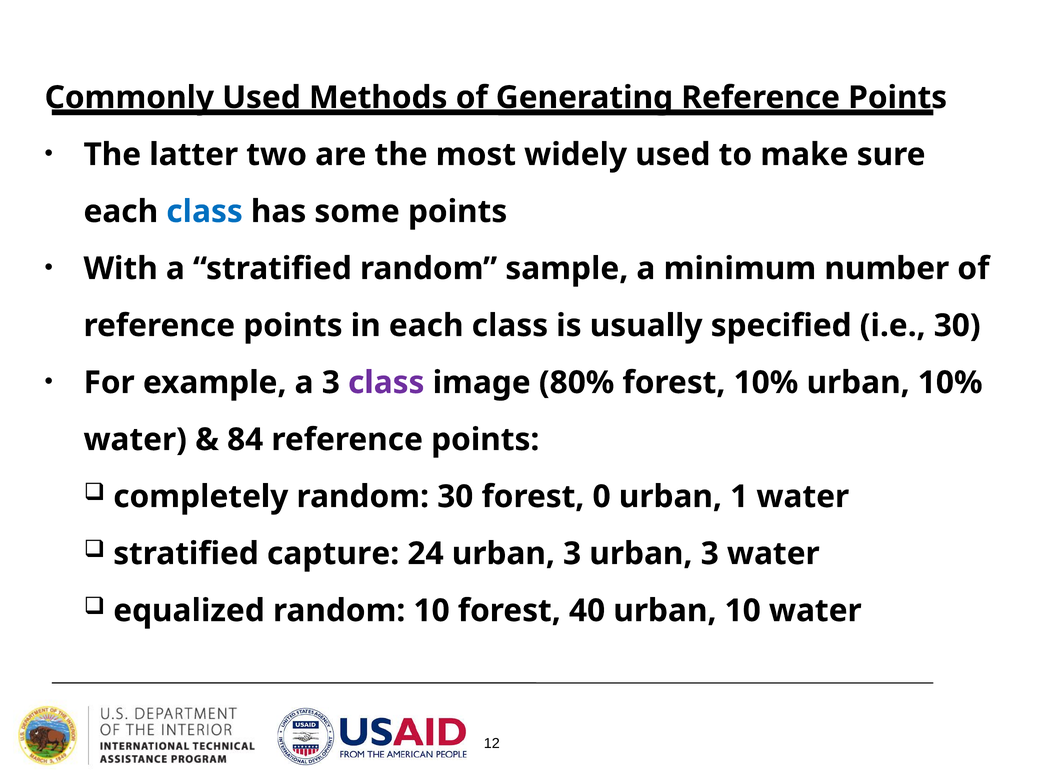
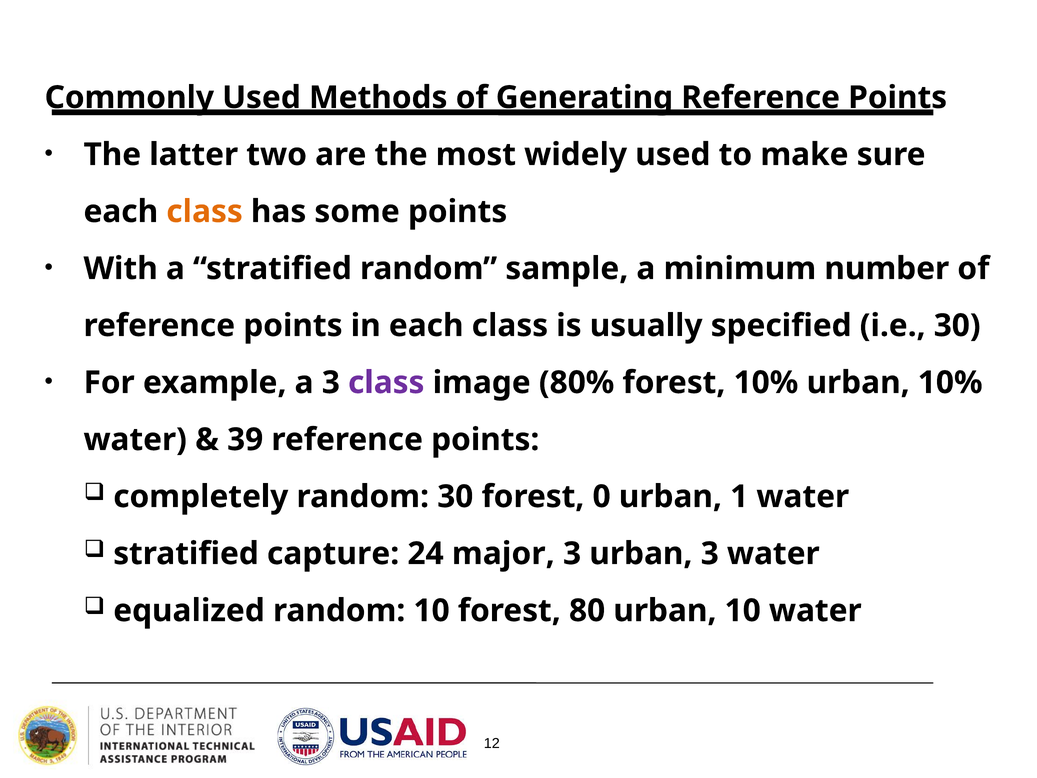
class colour: blue -> orange (205, 212)
84: 84 -> 39 (245, 439)
24 urban: urban -> major (503, 553)
40: 40 -> 80 (587, 610)
